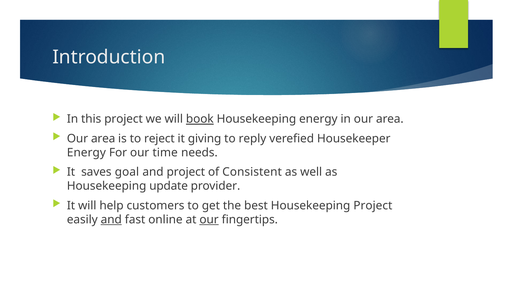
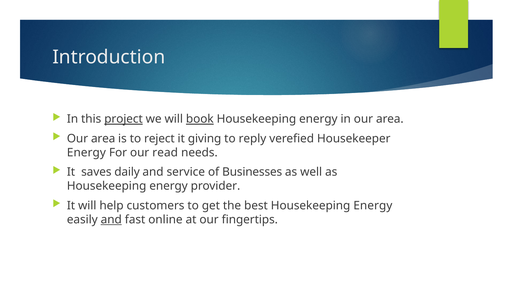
project underline: none -> present (124, 119)
time: time -> read (165, 153)
goal: goal -> daily (127, 172)
and project: project -> service (186, 172)
Consistent: Consistent -> Businesses (252, 172)
update: update -> energy (169, 186)
best Housekeeping Project: Project -> Energy (373, 206)
our underline: present -> none (209, 220)
